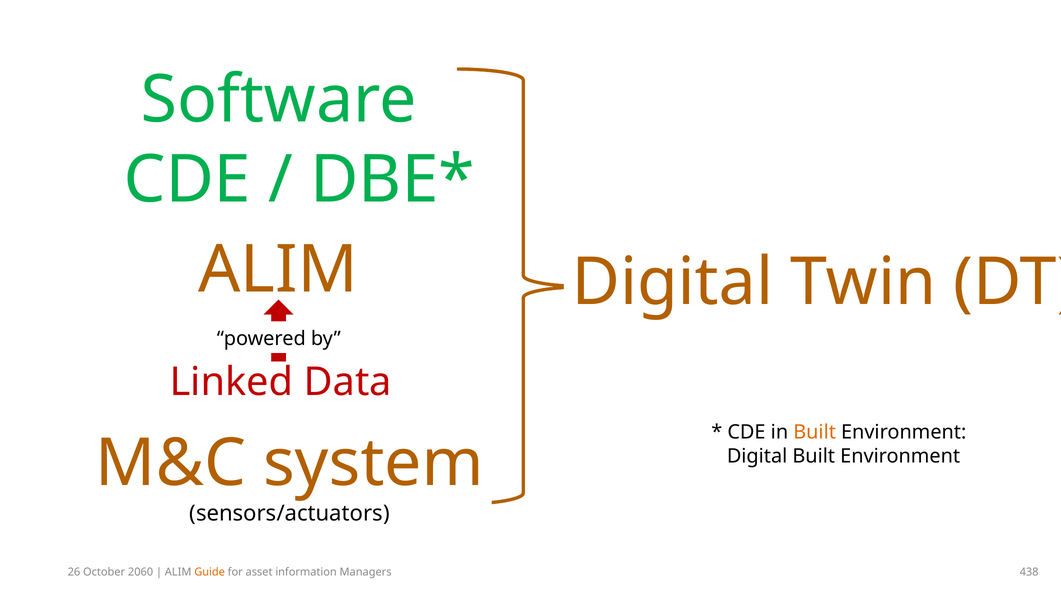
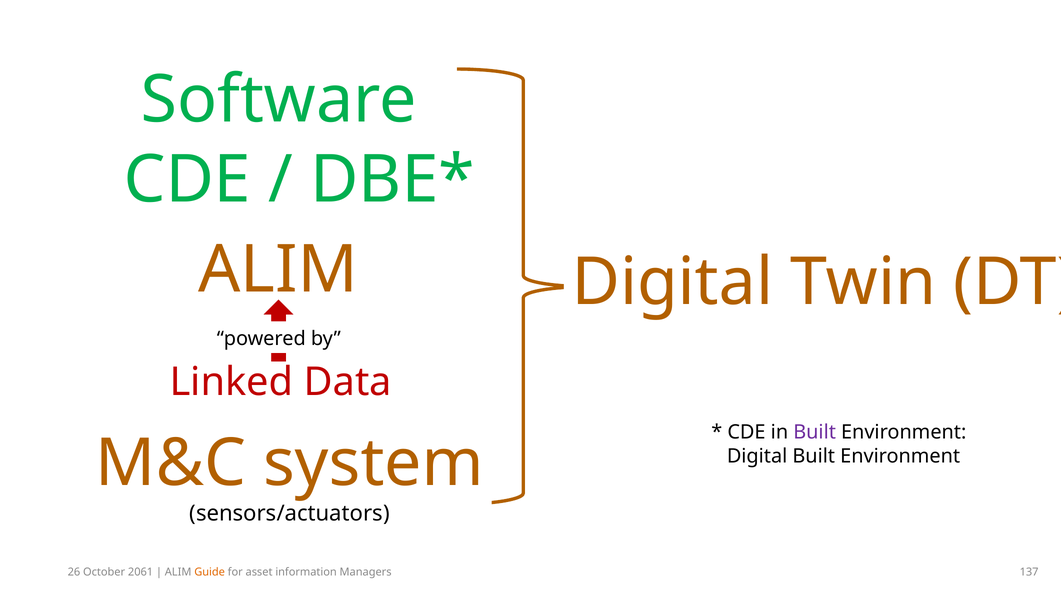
Built colour: orange -> purple (815, 432)
2060: 2060 -> 2061 (141, 572)
438: 438 -> 137 (1029, 572)
